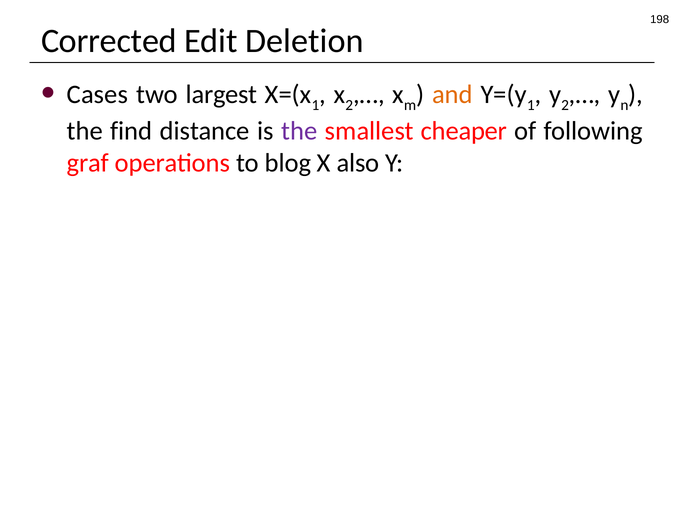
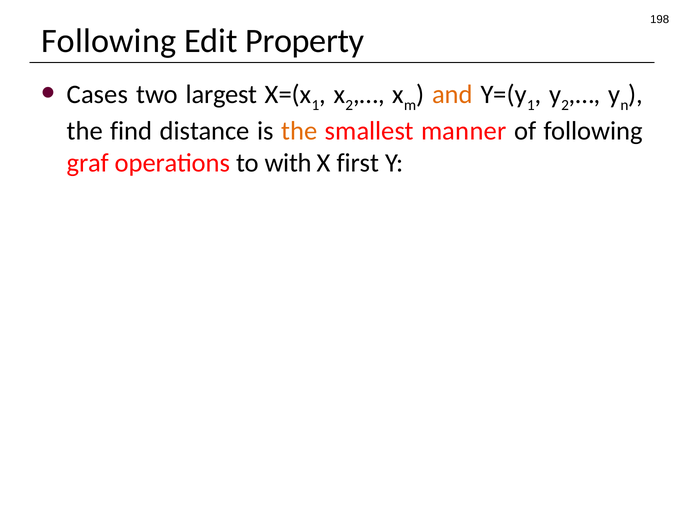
Corrected: Corrected -> Following (109, 41)
Deletion: Deletion -> Property (305, 41)
the colour: purple -> orange (299, 131)
cheaper: cheaper -> manner (464, 131)
blog: blog -> with (288, 163)
also: also -> first (358, 163)
